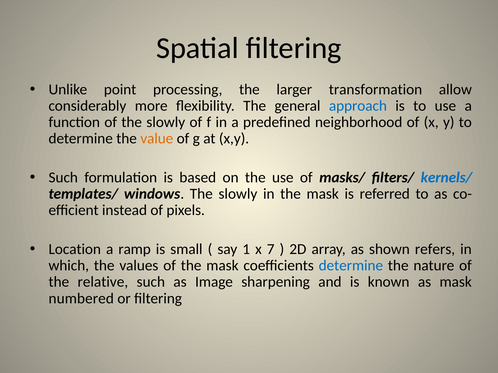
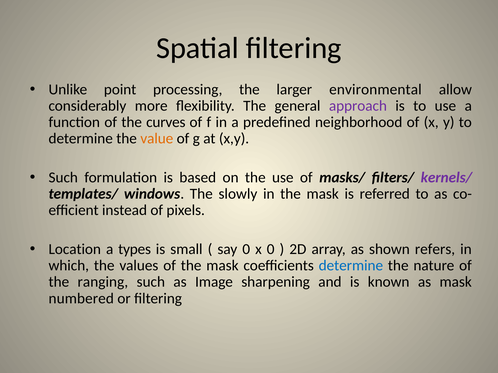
transformation: transformation -> environmental (375, 89)
approach colour: blue -> purple (358, 106)
of the slowly: slowly -> curves (166, 122)
kernels/ colour: blue -> purple (446, 178)
ramp: ramp -> types (135, 249)
say 1: 1 -> 0 (246, 249)
x 7: 7 -> 0 (271, 249)
relative: relative -> ranging (103, 282)
